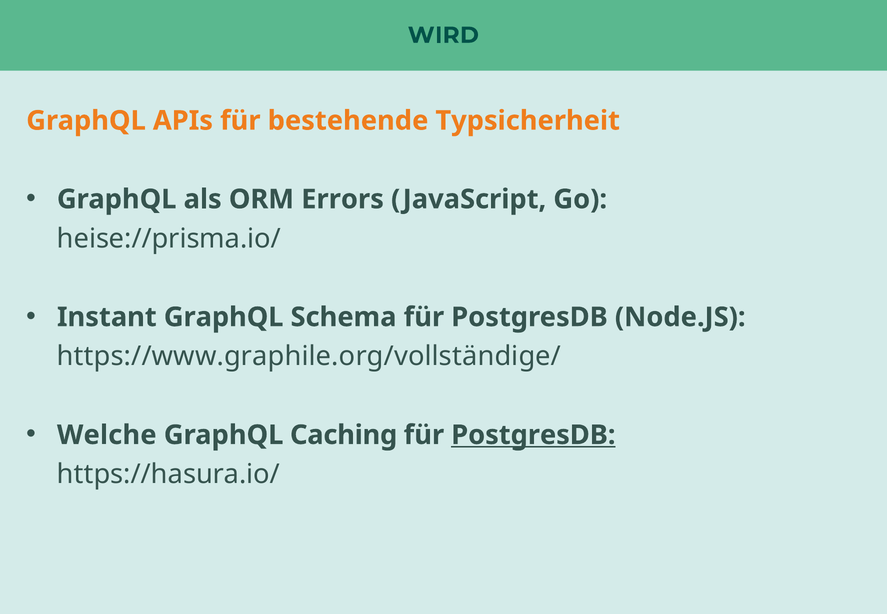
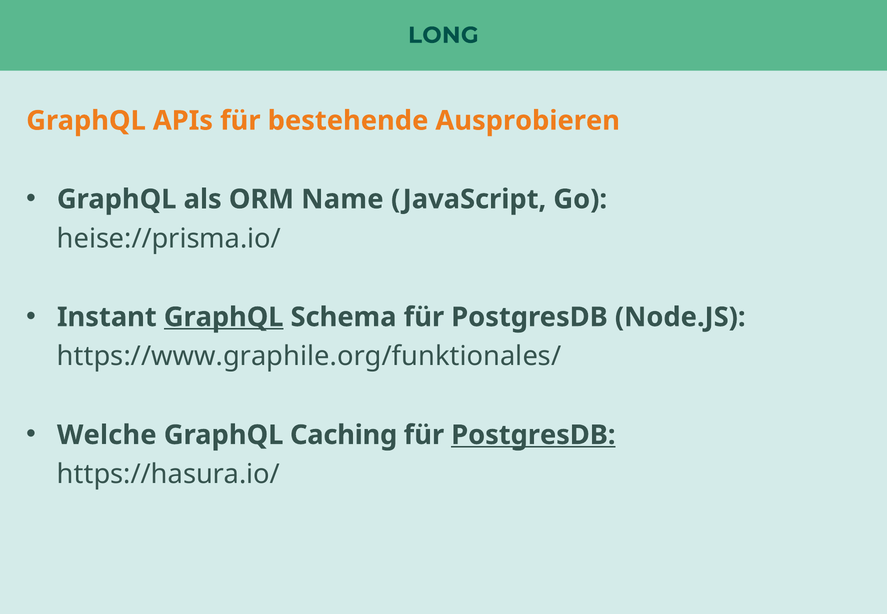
WIRD: WIRD -> LONG (443, 35)
Typsicherheit: Typsicherheit -> Ausprobieren (528, 121)
Errors: Errors -> Name (342, 199)
GraphQL underline: none -> present (224, 317)
https://www.graphile.org/vollständige/: https://www.graphile.org/vollständige/ -> https://www.graphile.org/funktionales/ (309, 356)
